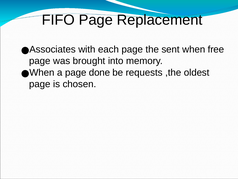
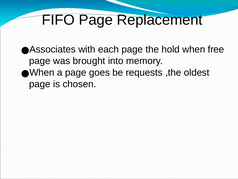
sent: sent -> hold (171, 49)
done: done -> goes (99, 72)
